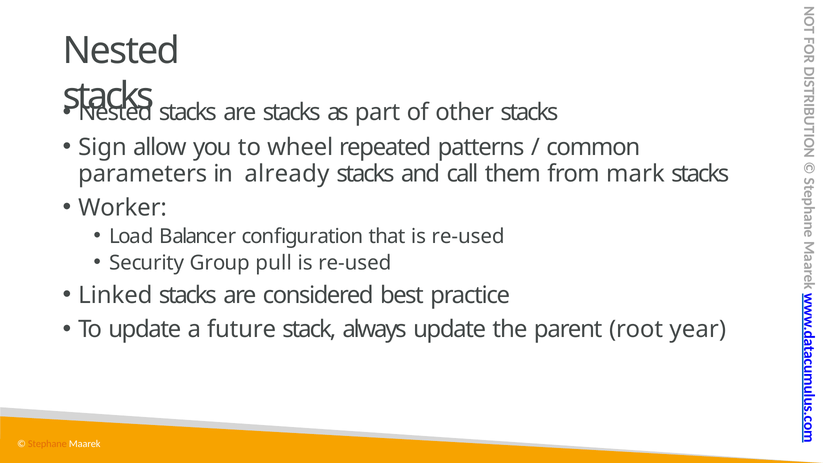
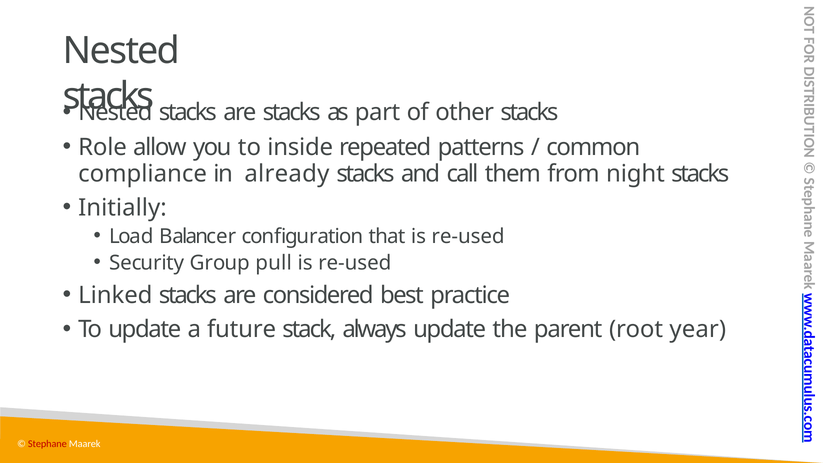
Sign: Sign -> Role (102, 147)
wheel: wheel -> inside (300, 147)
parameters: parameters -> compliance (143, 174)
mark: mark -> night (635, 174)
Worker: Worker -> Initially (122, 208)
Stephane colour: orange -> red (47, 444)
